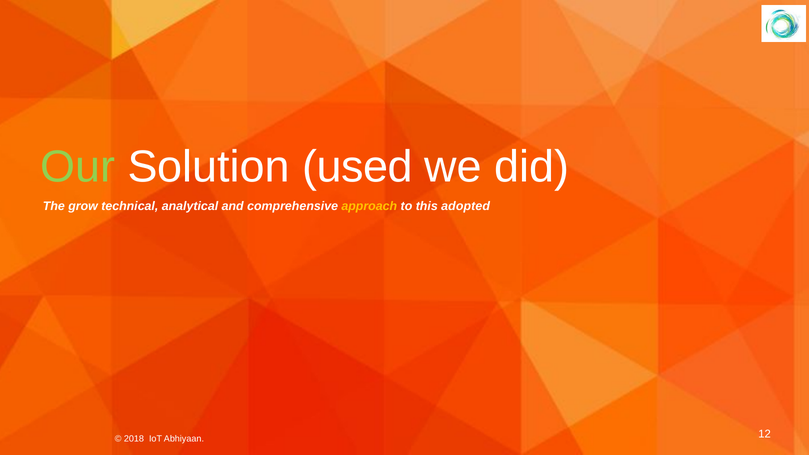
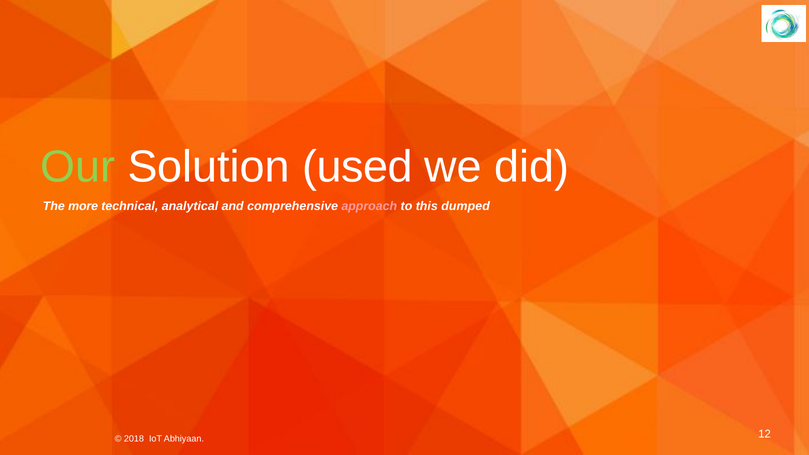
grow: grow -> more (83, 206)
approach colour: yellow -> pink (369, 206)
adopted: adopted -> dumped (466, 206)
